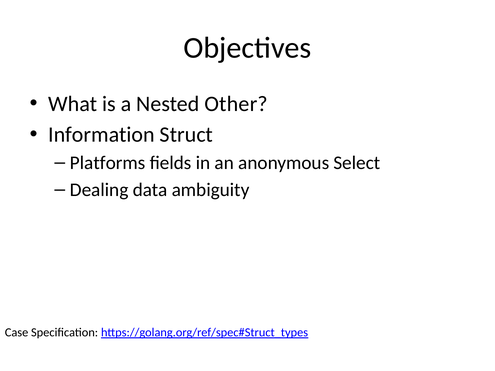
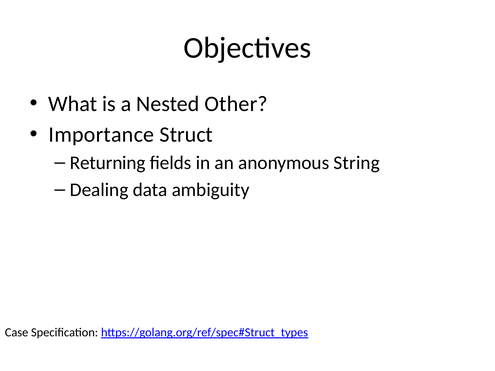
Information: Information -> Importance (101, 135)
Platforms: Platforms -> Returning (108, 163)
Select: Select -> String (357, 163)
